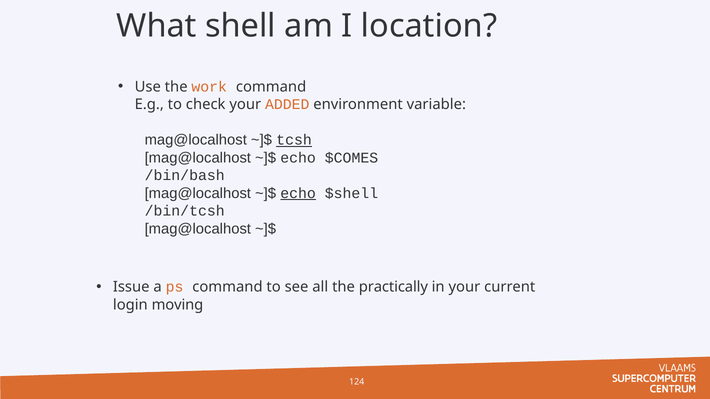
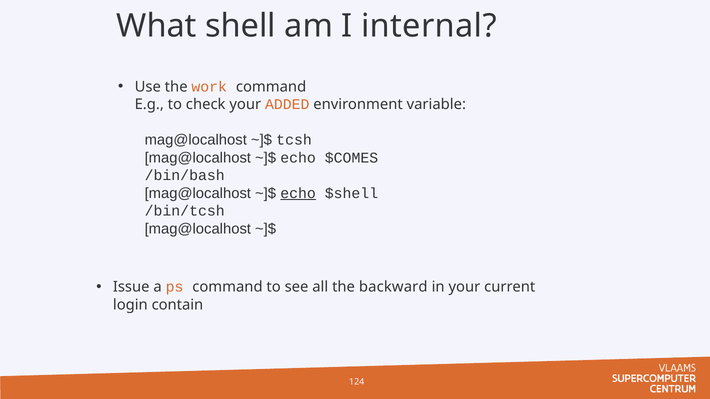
location: location -> internal (429, 26)
tcsh underline: present -> none (294, 140)
practically: practically -> backward (393, 287)
moving: moving -> contain (177, 305)
